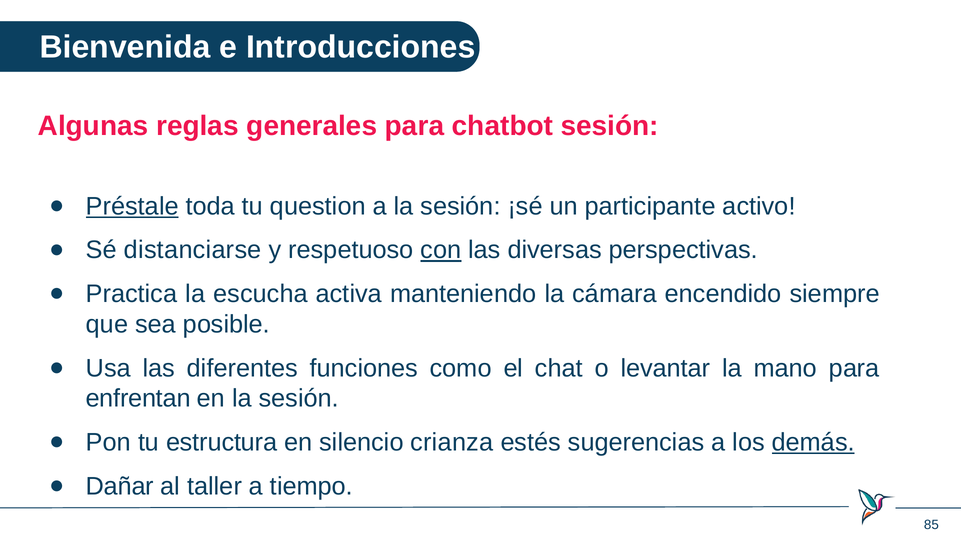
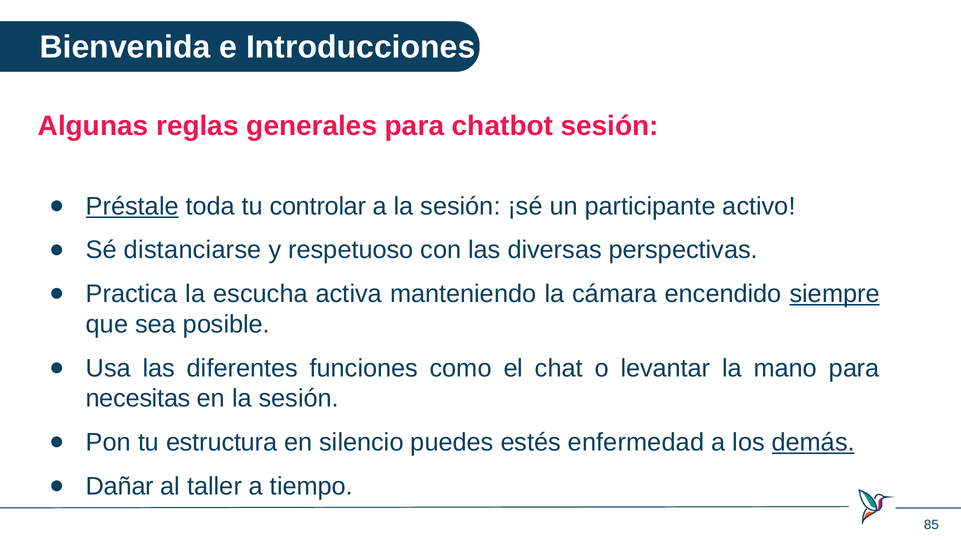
question: question -> controlar (318, 206)
con underline: present -> none (441, 250)
siempre underline: none -> present (835, 294)
enfrentan: enfrentan -> necesitas (138, 398)
crianza: crianza -> puedes (452, 442)
sugerencias: sugerencias -> enfermedad (636, 442)
